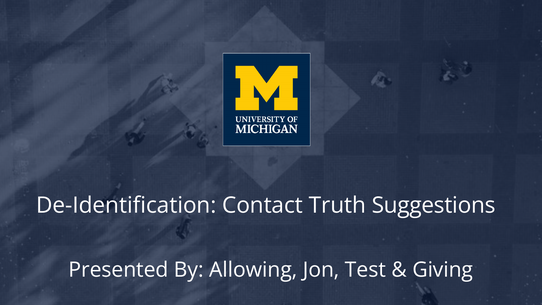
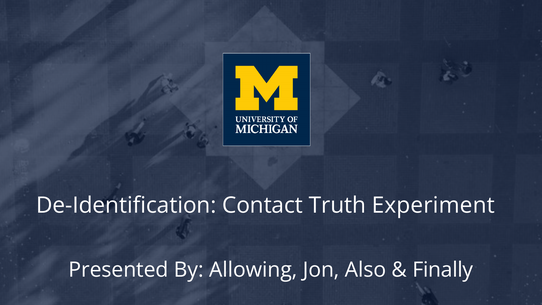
Suggestions: Suggestions -> Experiment (433, 205)
Test: Test -> Also (365, 270)
Giving: Giving -> Finally (443, 270)
